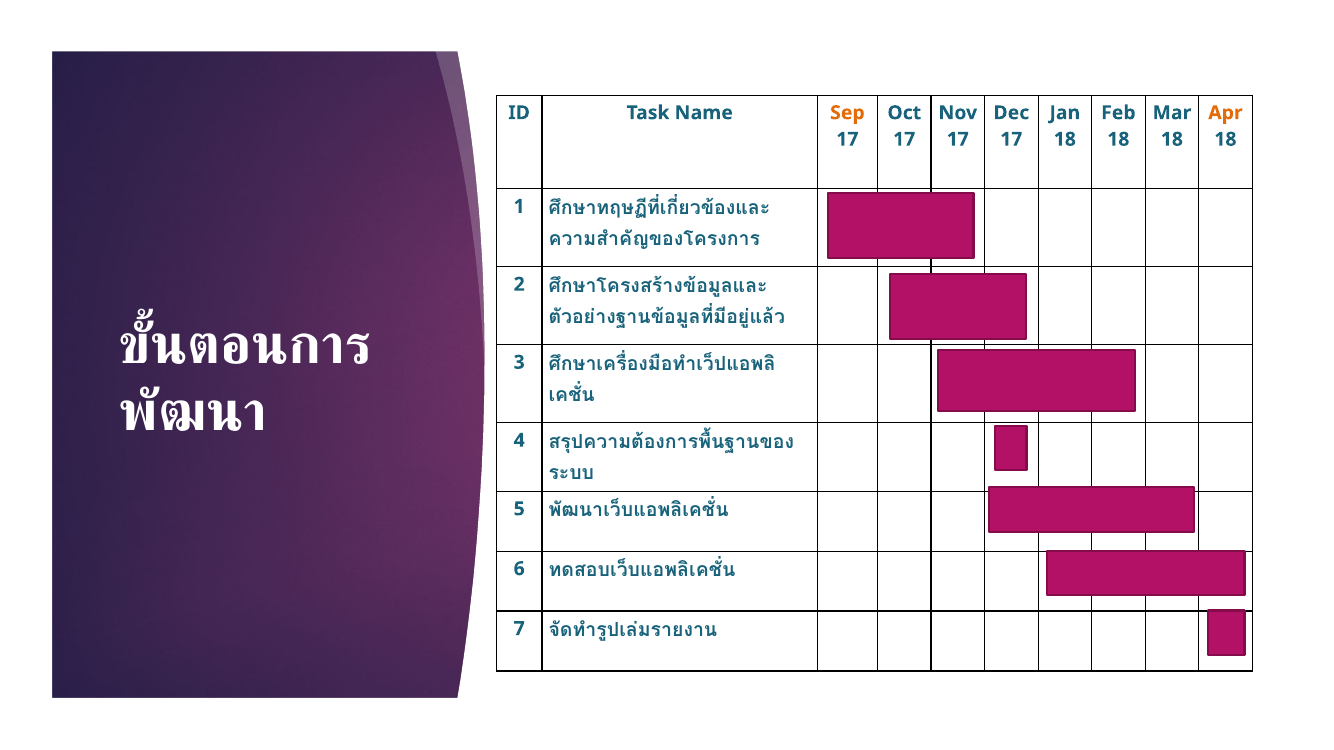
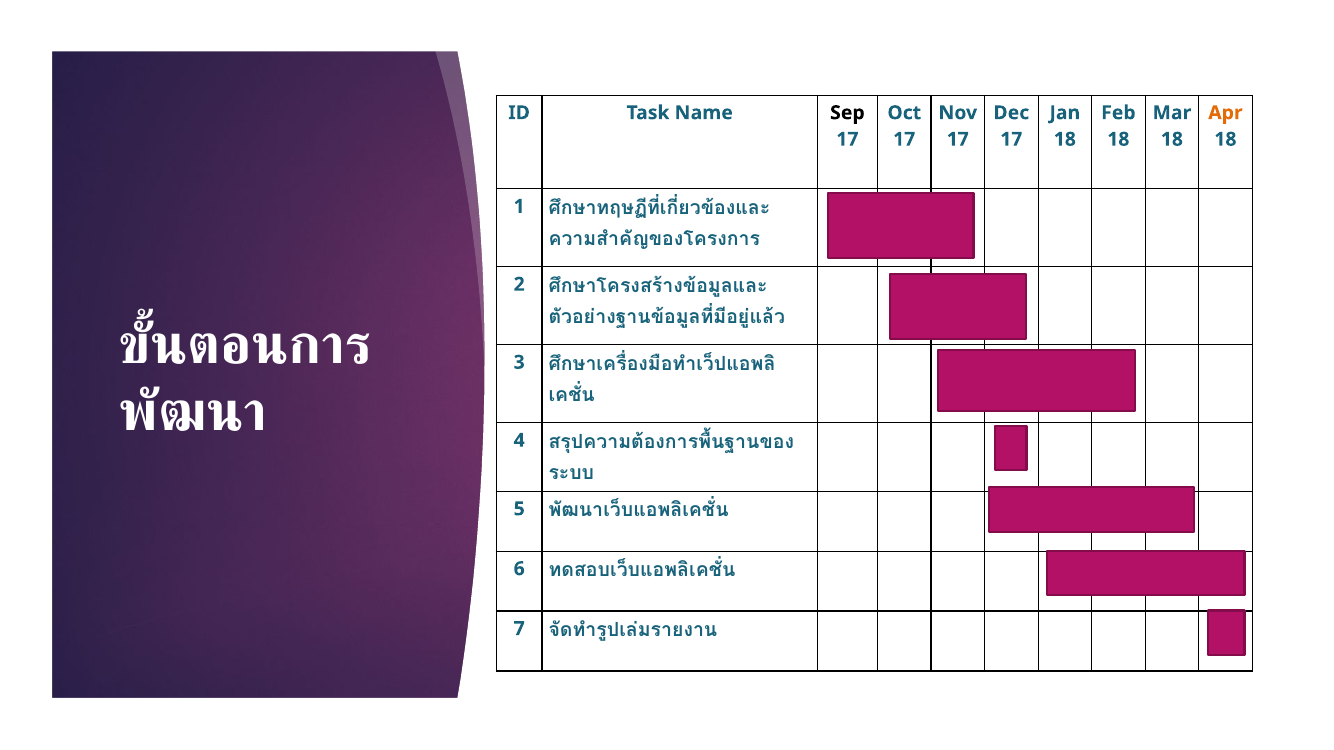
Sep colour: orange -> black (847, 113)
